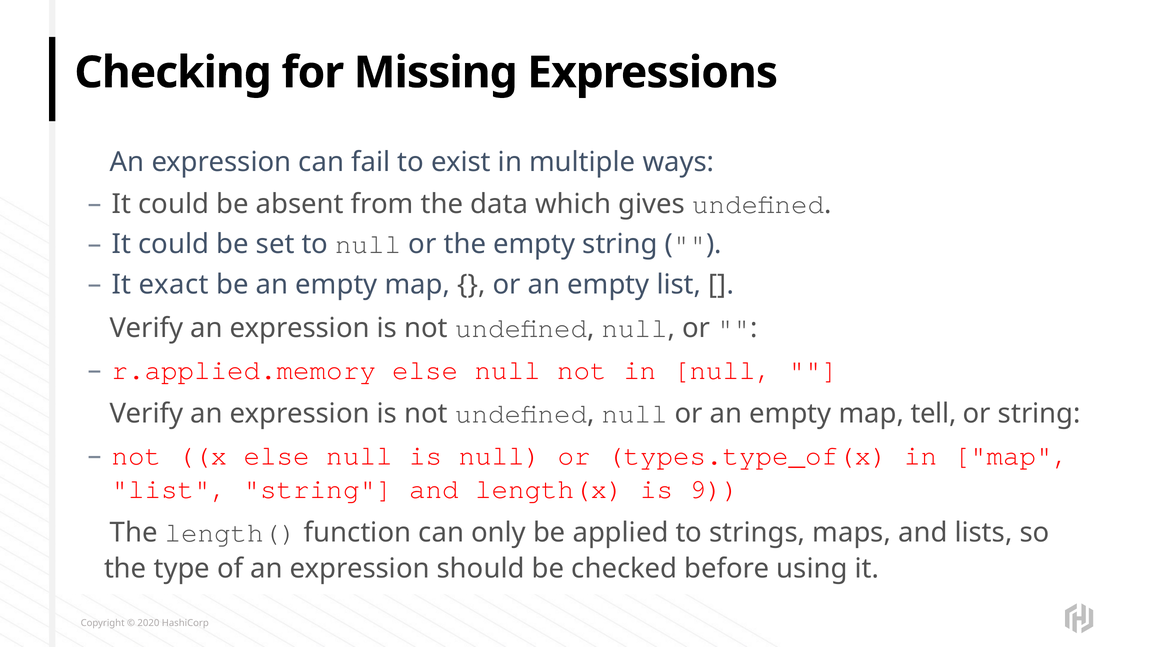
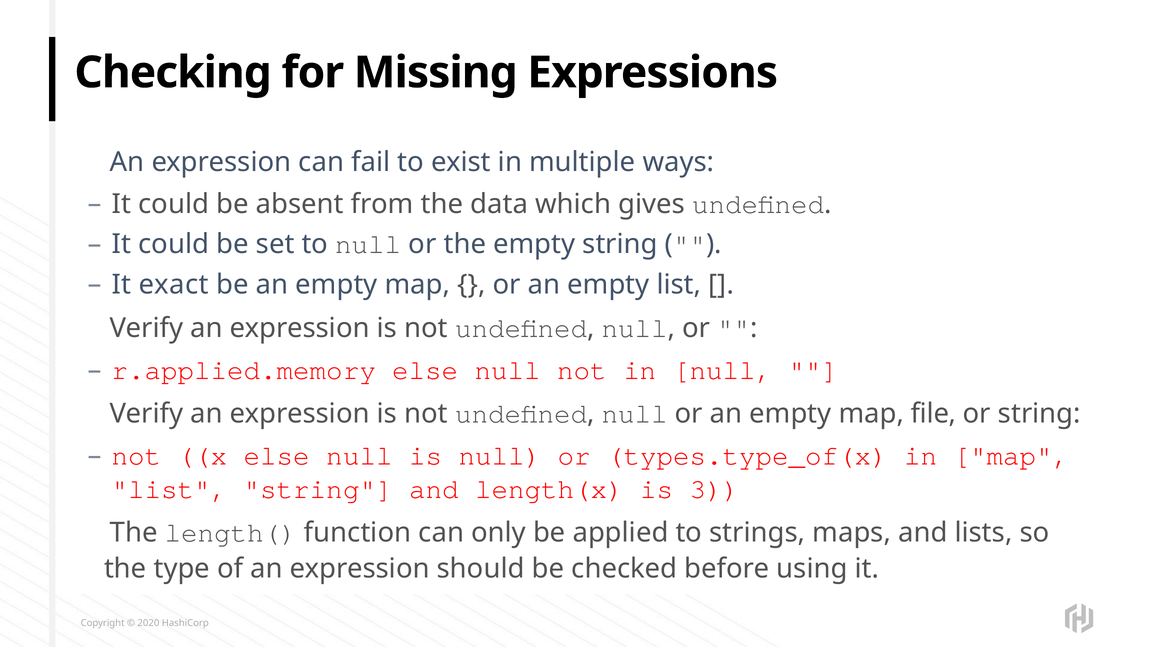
tell: tell -> file (934, 413)
9: 9 -> 3 (714, 488)
